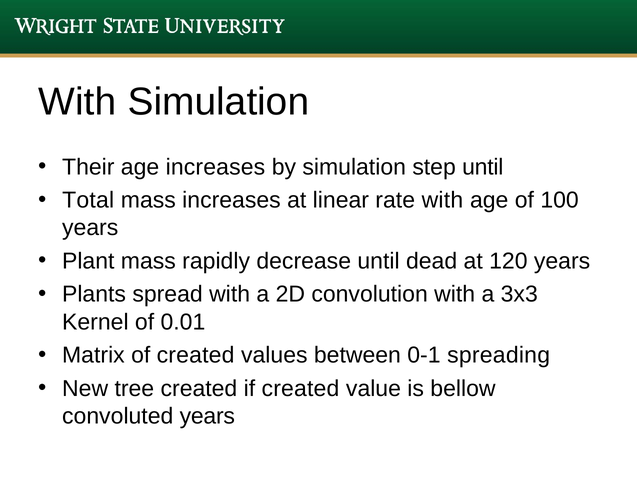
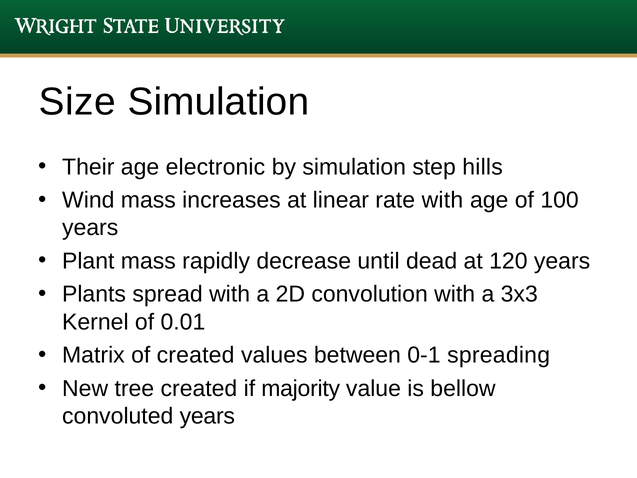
With: With -> Size (77, 102)
age increases: increases -> electronic (215, 167)
step until: until -> hills (483, 167)
Total: Total -> Wind (88, 200)
if created: created -> majority (301, 388)
